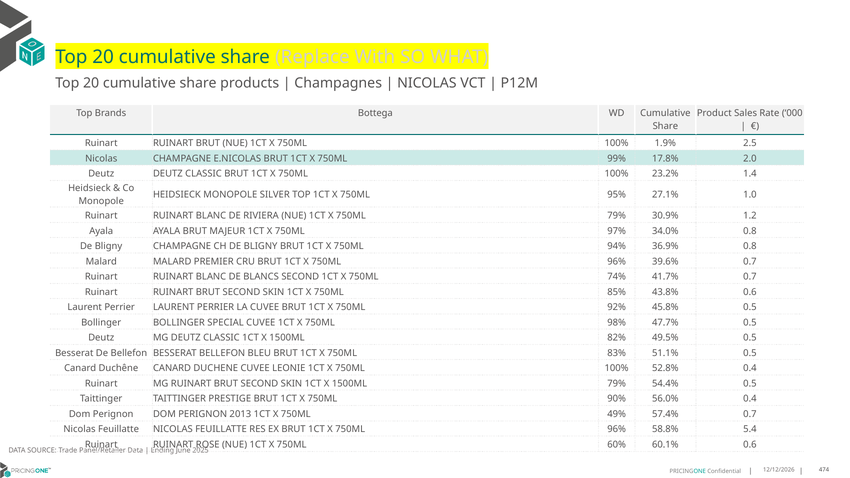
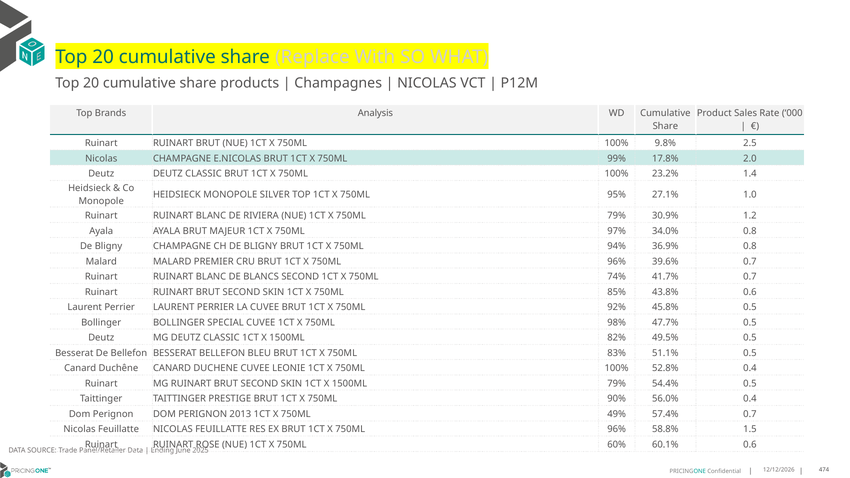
Bottega: Bottega -> Analysis (375, 113)
1.9%: 1.9% -> 9.8% (665, 143)
5.4: 5.4 -> 1.5 (750, 429)
